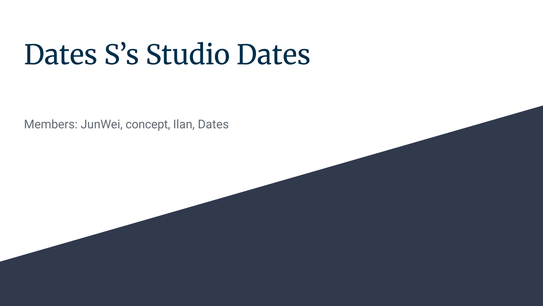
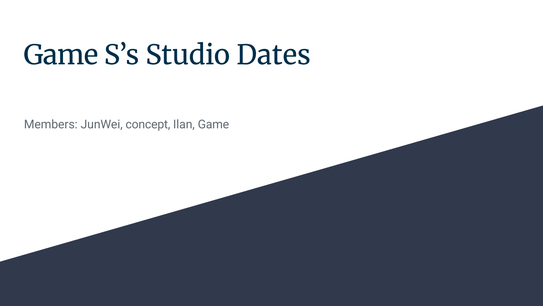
Dates: Dates -> Game (61, 55)
Ilan Dates: Dates -> Game (213, 124)
